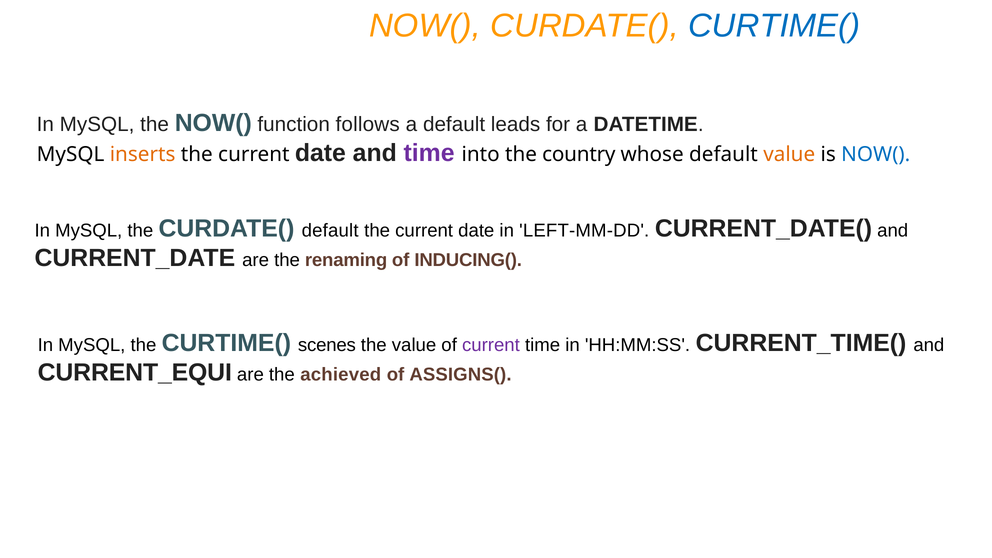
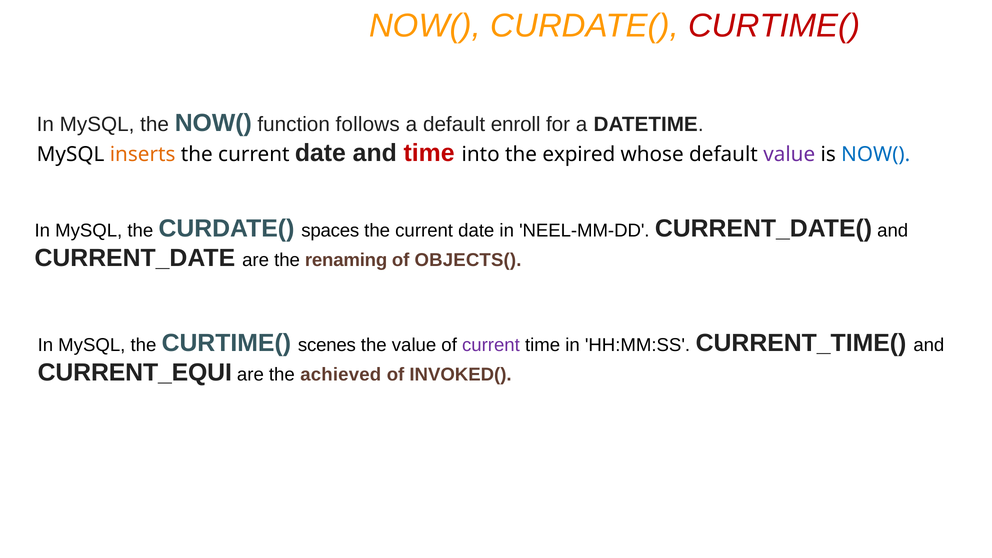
CURTIME( colour: blue -> red (774, 26)
leads: leads -> enroll (516, 124)
time colour: purple -> red (429, 153)
country: country -> expired (579, 154)
value colour: orange -> purple (789, 154)
CURDATE( default: default -> spaces (330, 231)
LEFT-MM-DD: LEFT-MM-DD -> NEEL-MM-DD (584, 231)
INDUCING(: INDUCING( -> OBJECTS( (468, 260)
ASSIGNS(: ASSIGNS( -> INVOKED( (461, 375)
